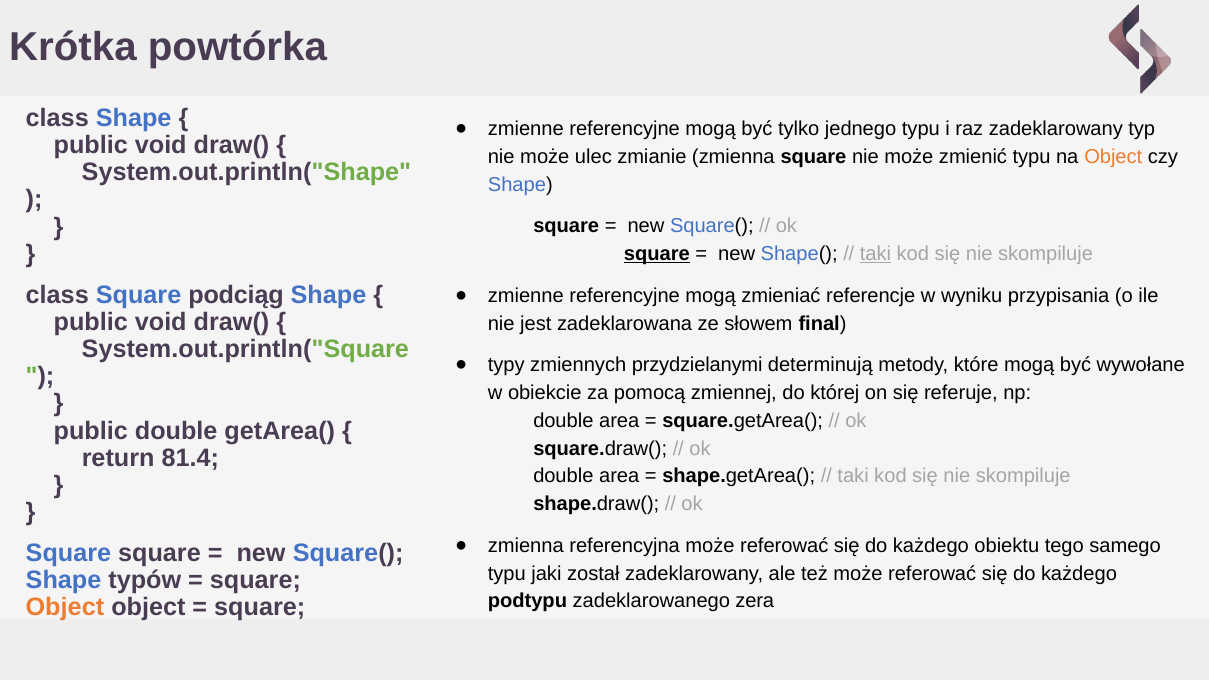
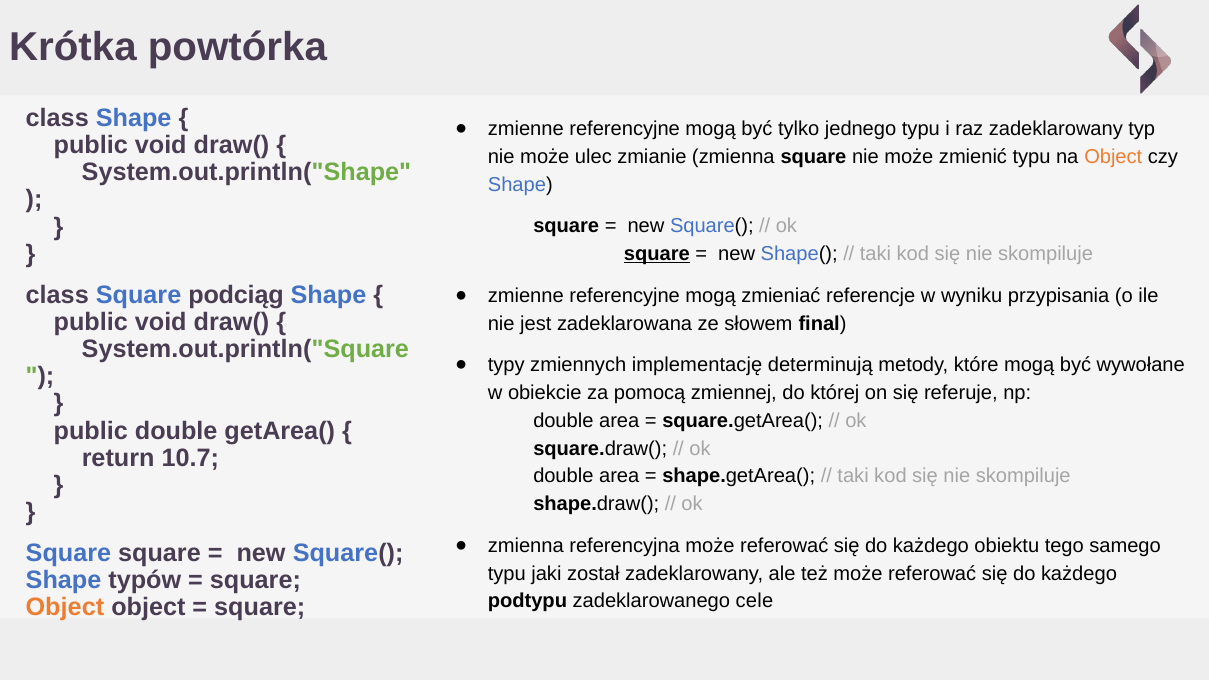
taki underline: present -> none (875, 254)
przydzielanymi: przydzielanymi -> implementację (697, 365)
81.4: 81.4 -> 10.7 (190, 458)
zera: zera -> cele (754, 601)
